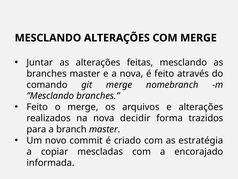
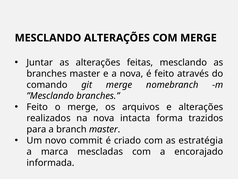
decidir: decidir -> intacta (135, 118)
copiar: copiar -> marca (55, 151)
